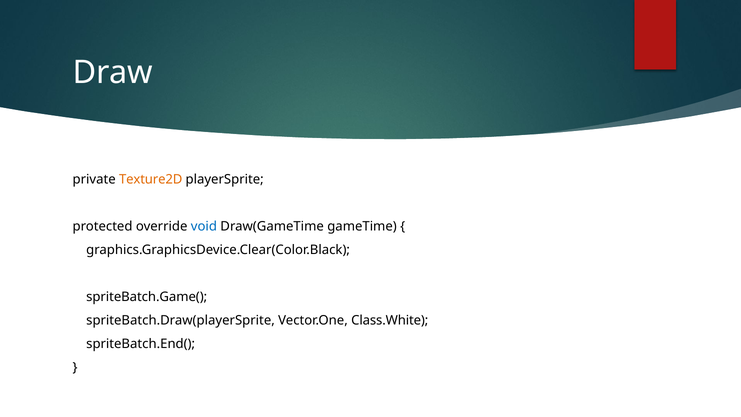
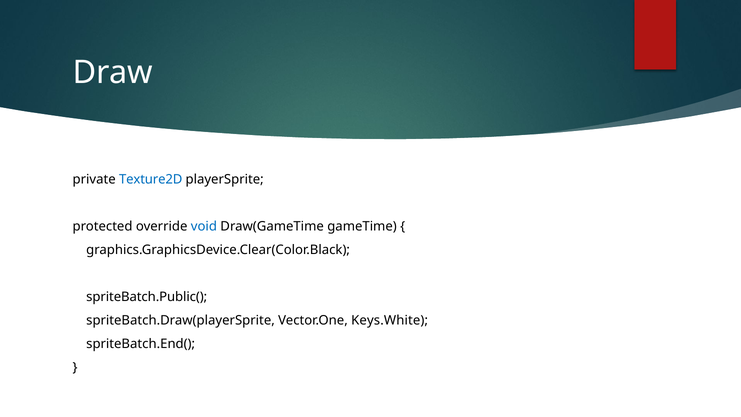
Texture2D colour: orange -> blue (151, 180)
spriteBatch.Game(: spriteBatch.Game( -> spriteBatch.Public( (147, 297)
Class.White: Class.White -> Keys.White (390, 320)
